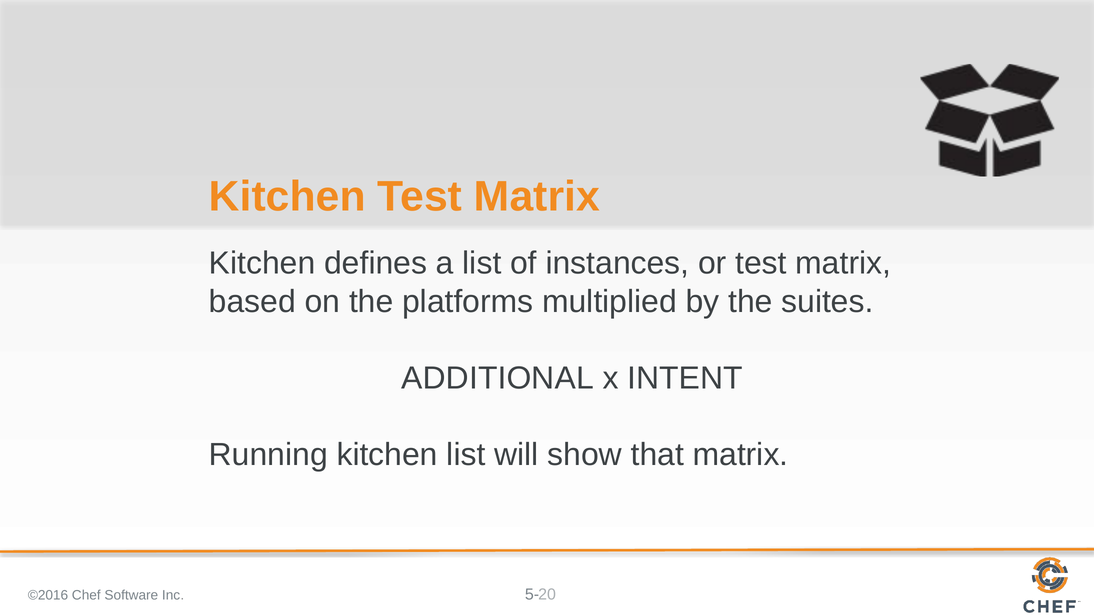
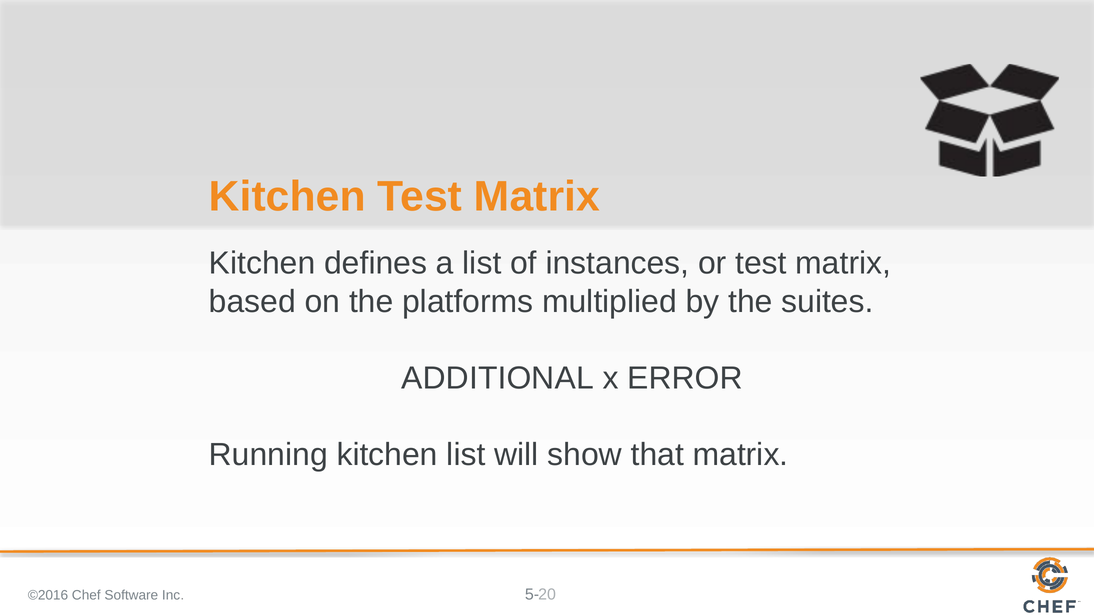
INTENT: INTENT -> ERROR (685, 378)
